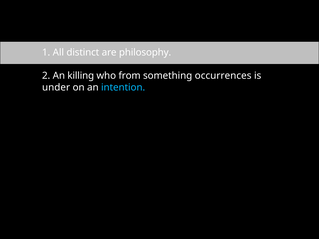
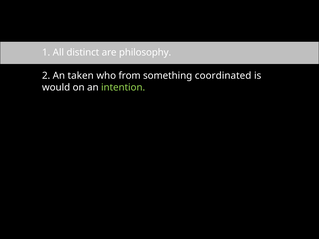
killing: killing -> taken (81, 76)
occurrences: occurrences -> coordinated (223, 76)
under: under -> would (56, 87)
intention colour: light blue -> light green (123, 87)
